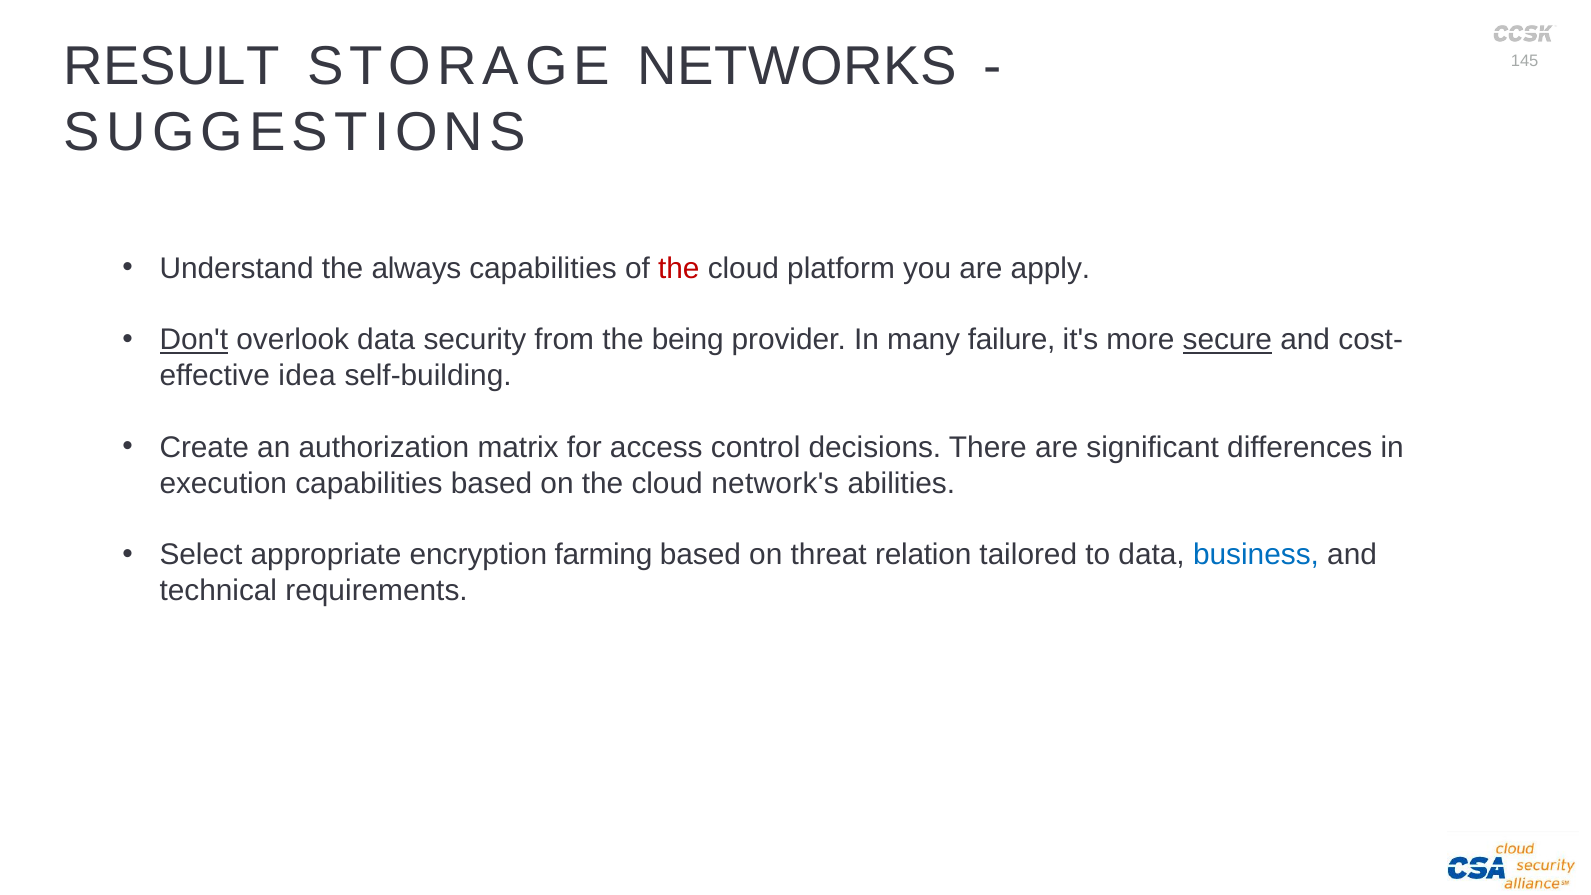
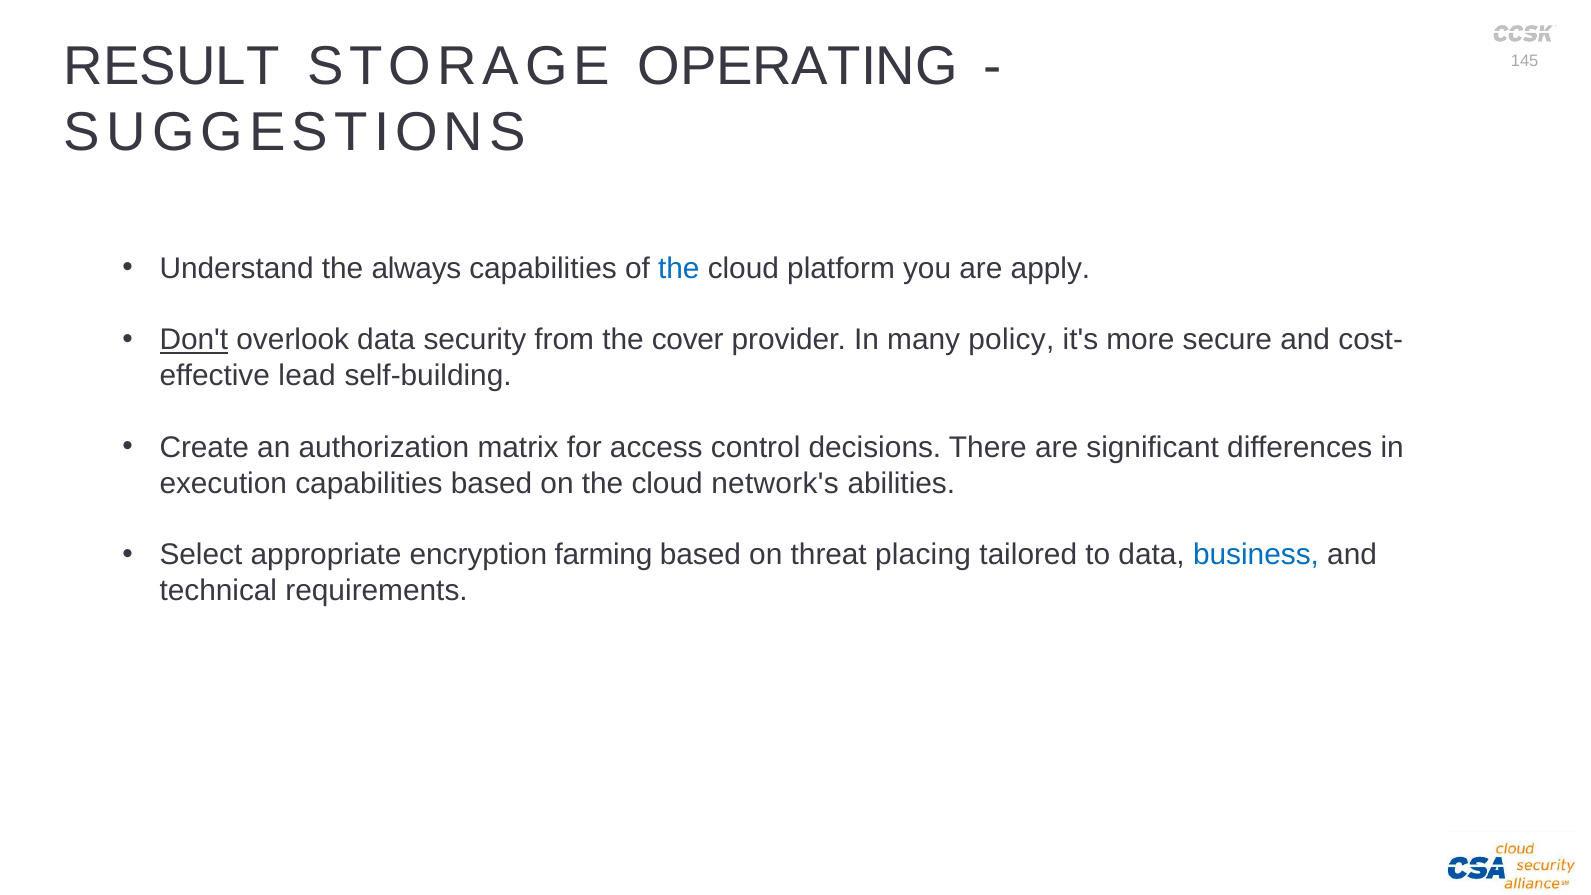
NETWORKS: NETWORKS -> OPERATING (798, 66)
the colour: red -> blue (679, 268)
being: being -> cover (688, 340)
failure: failure -> policy (1011, 340)
secure underline: present -> none (1227, 340)
idea: idea -> lead (307, 376)
relation: relation -> placing (923, 555)
